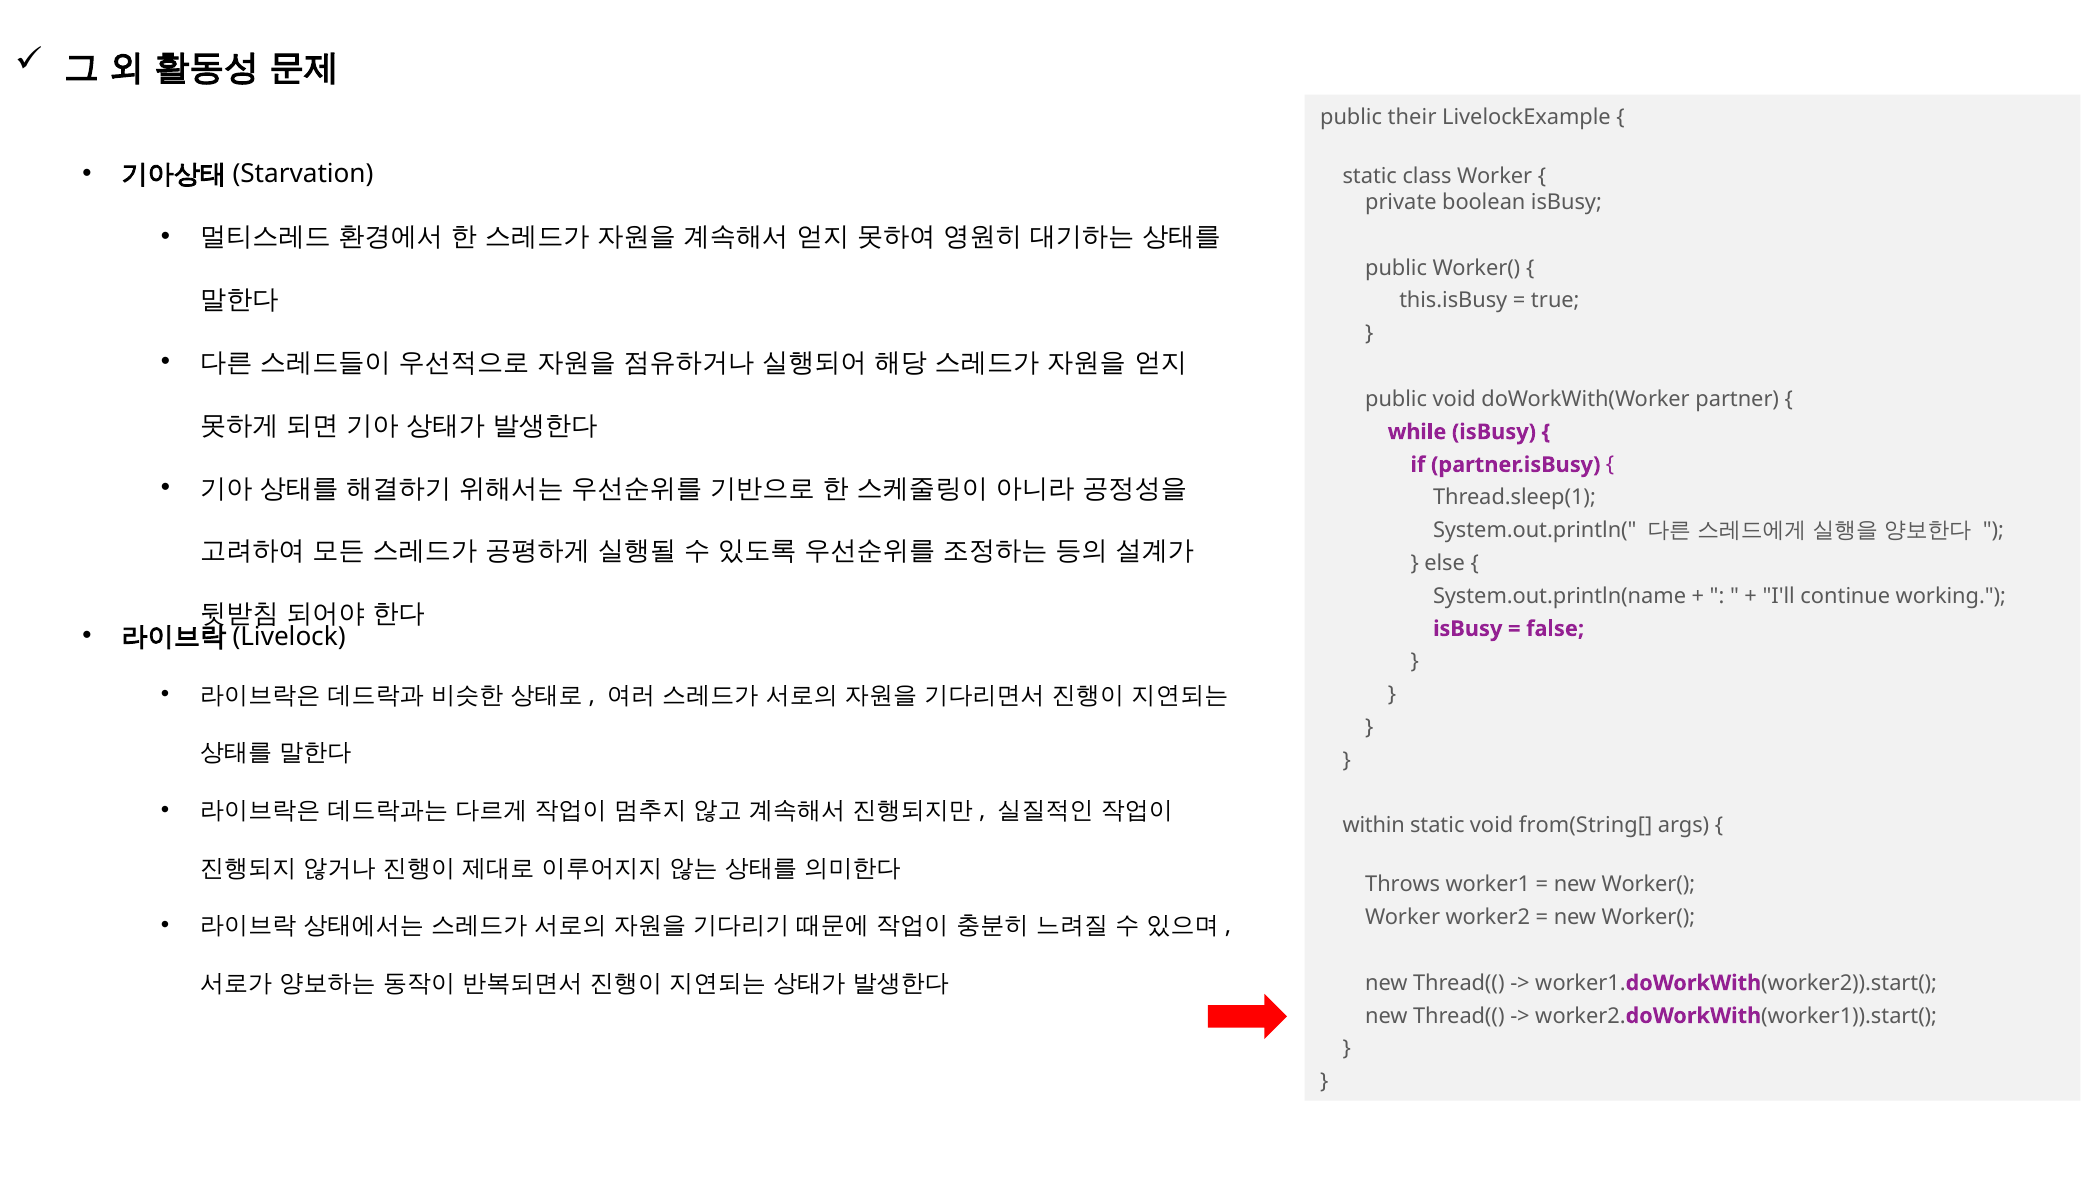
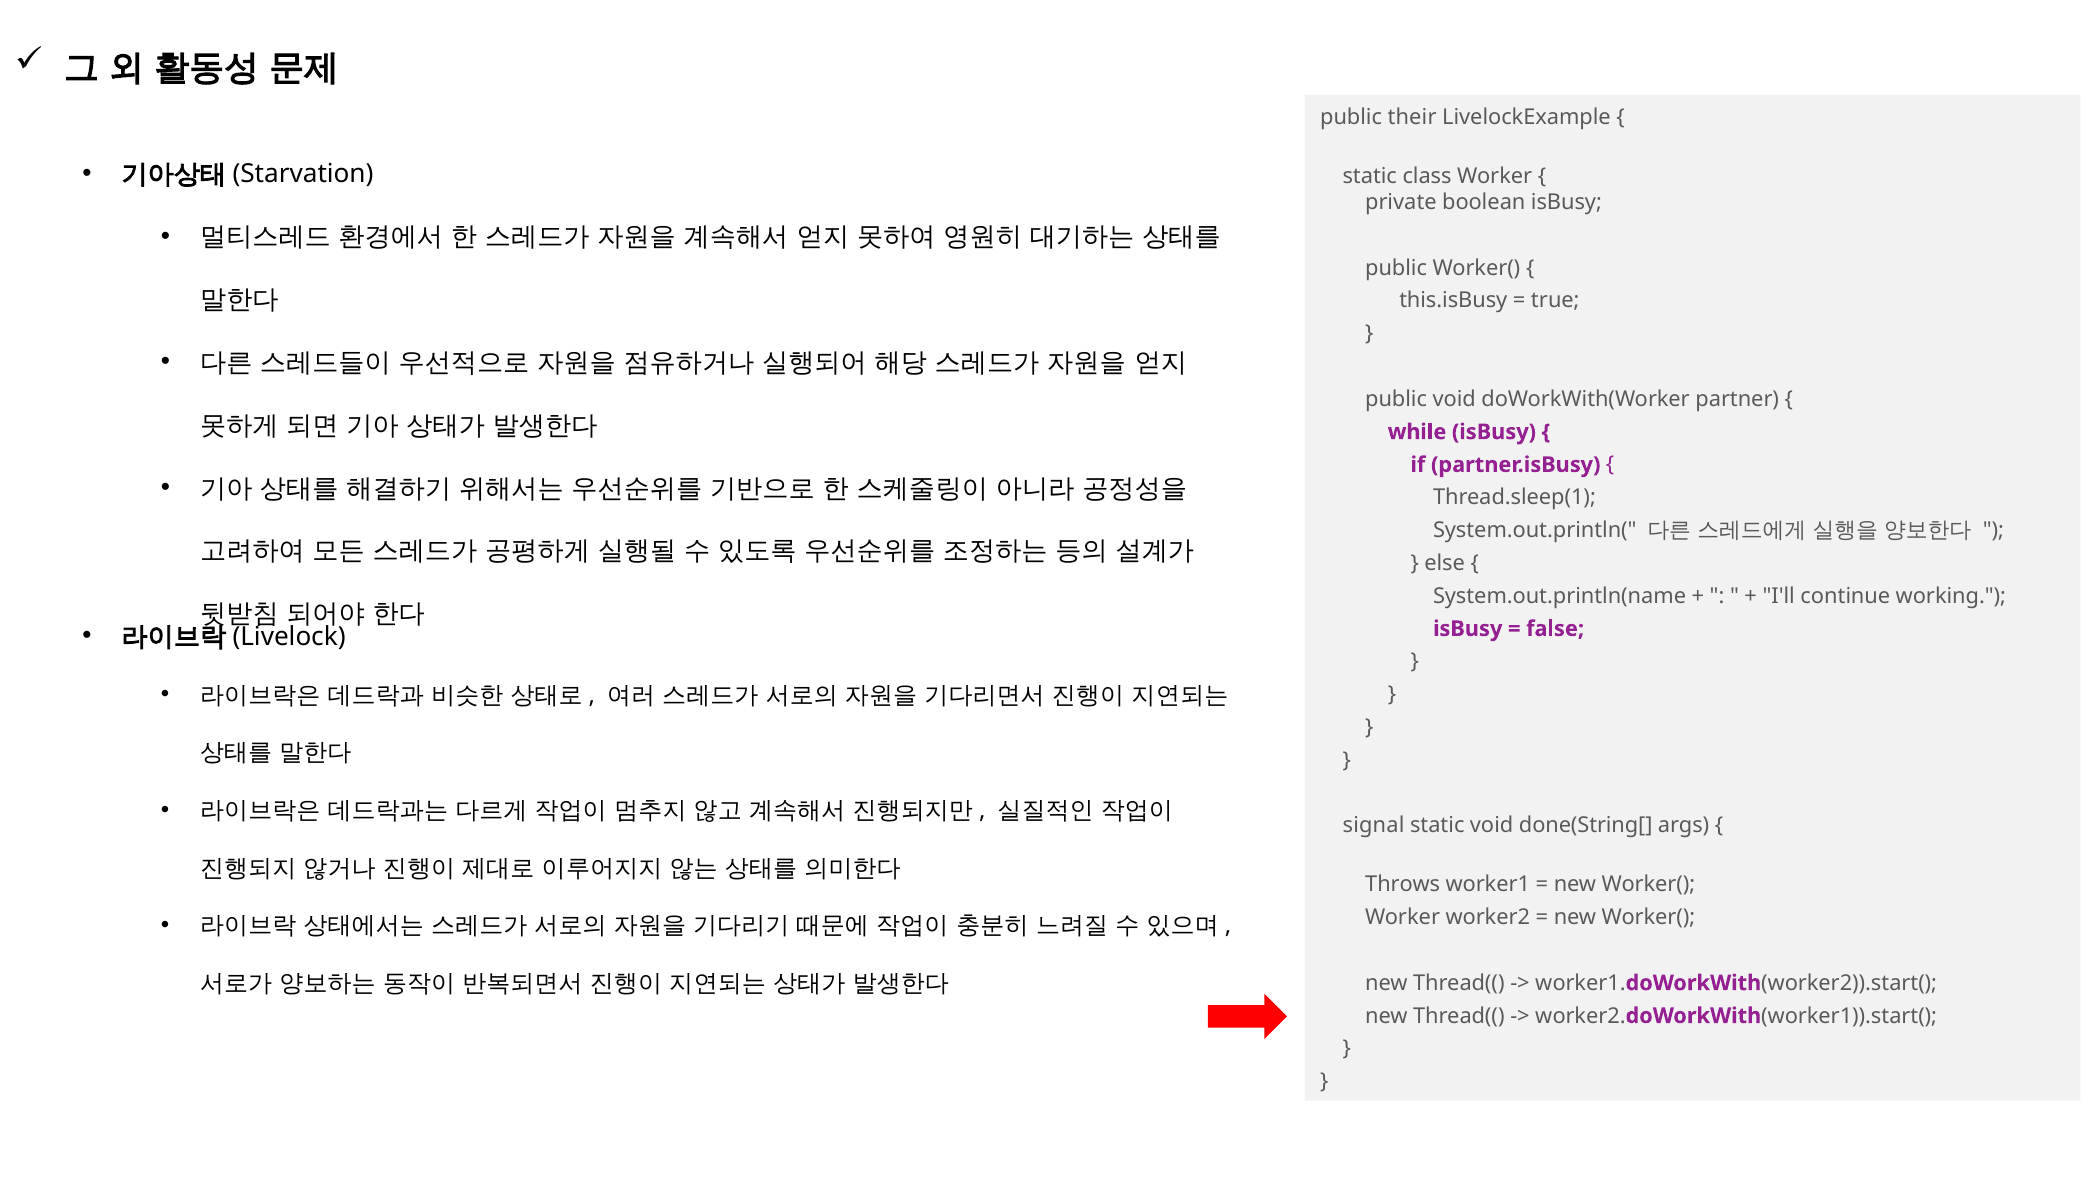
within: within -> signal (1374, 825)
from(String[: from(String[ -> done(String[ (1586, 825)
